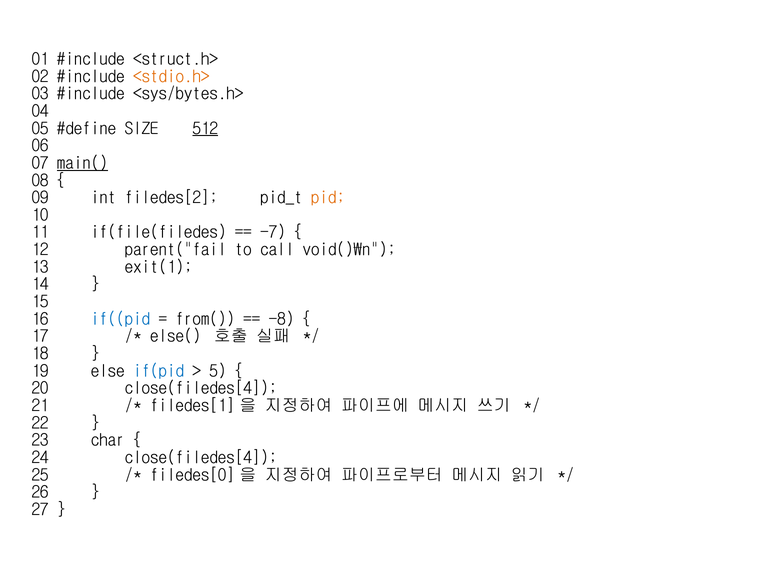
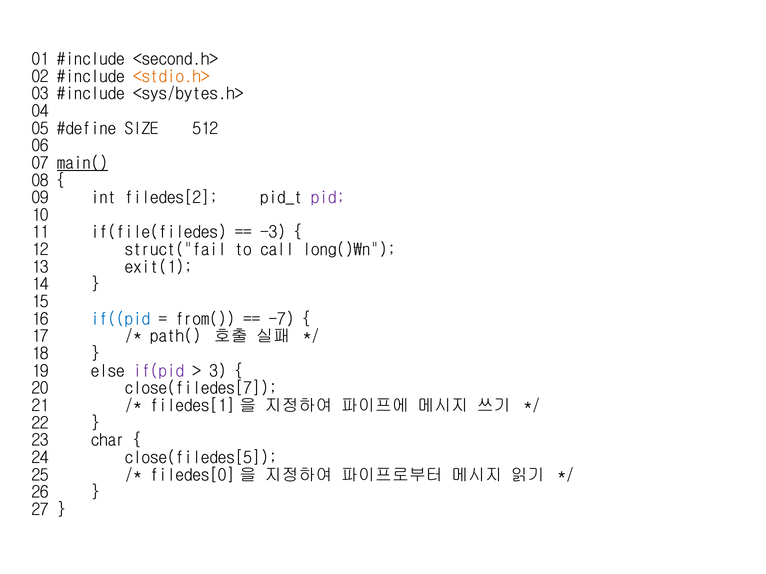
<struct.h>: <struct.h> -> <second.h> (176, 59)
512 underline: present -> none (205, 129)
pid colour: orange -> purple (328, 198)
-7: -7 -> -3 (273, 233)
parent("fail: parent("fail -> struct("fail (176, 250)
void()\n: void()\n -> long()\n (349, 250)
-8: -8 -> -7 (281, 319)
else(: else( -> path( (176, 337)
if(pid colour: blue -> purple (159, 371)
5: 5 -> 3 (218, 371)
20 close(filedes[4: close(filedes[4 -> close(filedes[7 (201, 389)
24 close(filedes[4: close(filedes[4 -> close(filedes[5 (201, 458)
